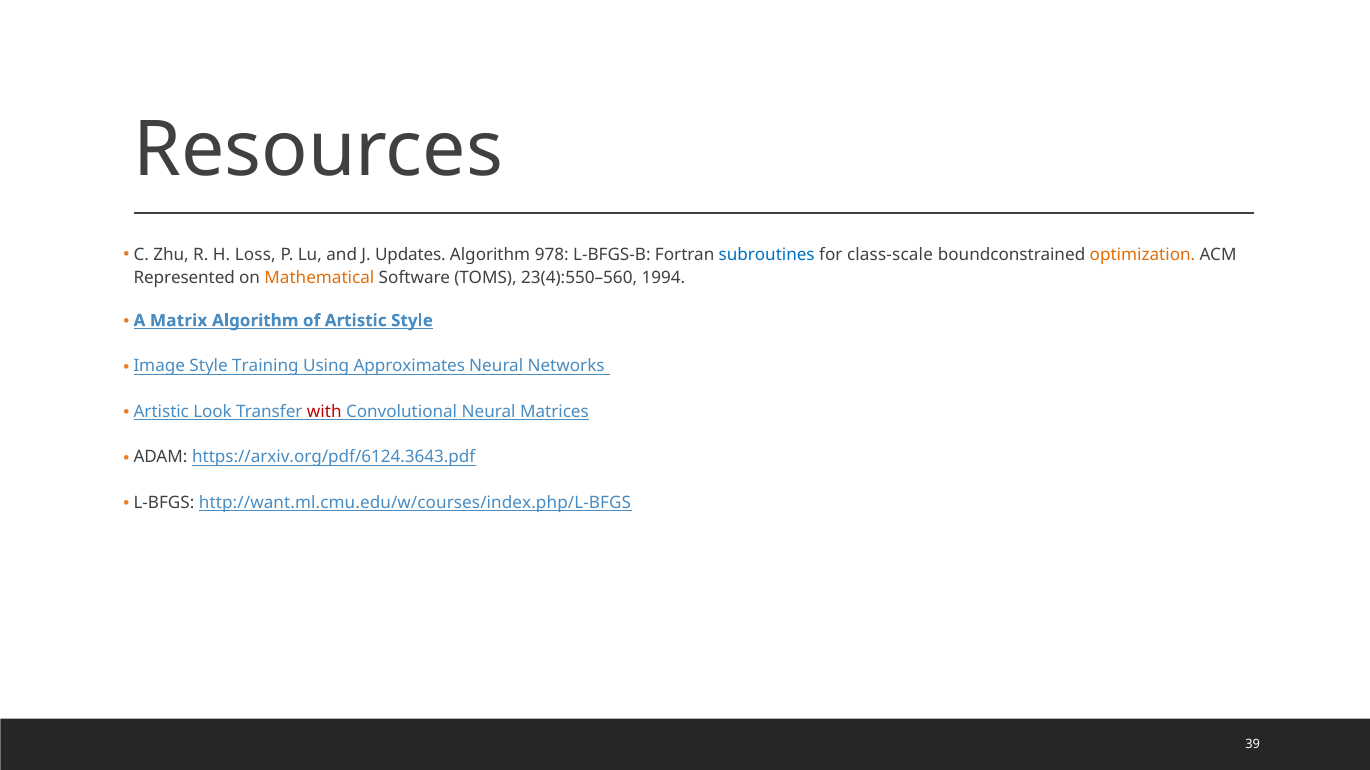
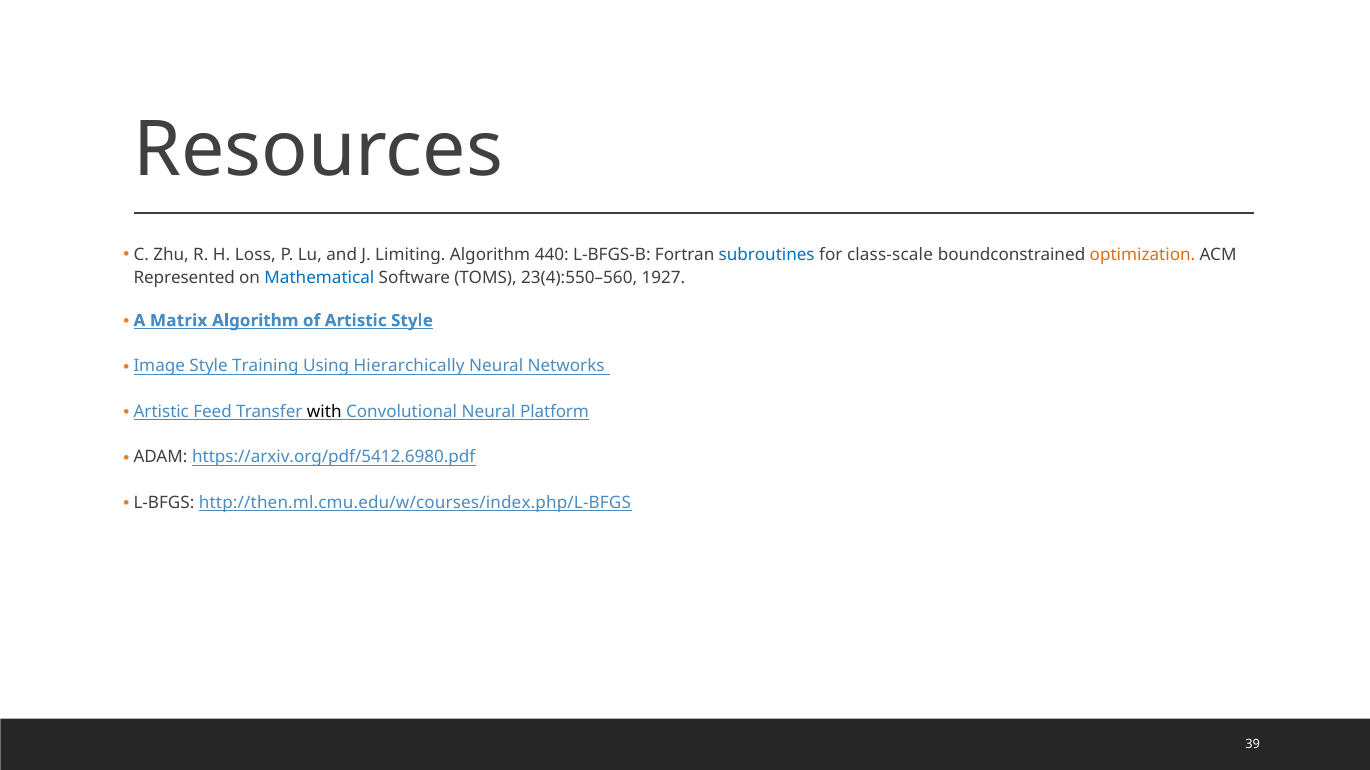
Updates: Updates -> Limiting (410, 255)
978: 978 -> 440 (552, 255)
Mathematical colour: orange -> blue (319, 278)
1994: 1994 -> 1927 (663, 278)
Approximates: Approximates -> Hierarchically (409, 366)
Look: Look -> Feed (213, 412)
with colour: red -> black (324, 412)
Matrices: Matrices -> Platform (554, 412)
https://arxiv.org/pdf/6124.3643.pdf: https://arxiv.org/pdf/6124.3643.pdf -> https://arxiv.org/pdf/5412.6980.pdf (334, 458)
http://want.ml.cmu.edu/w/courses/index.php/L-BFGS: http://want.ml.cmu.edu/w/courses/index.php/L-BFGS -> http://then.ml.cmu.edu/w/courses/index.php/L-BFGS (415, 503)
